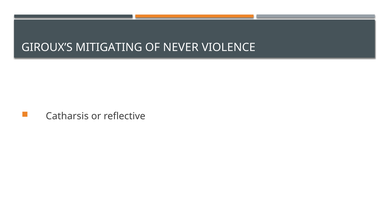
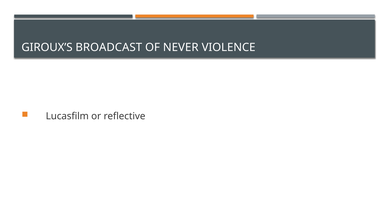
MITIGATING: MITIGATING -> BROADCAST (109, 47)
Catharsis: Catharsis -> Lucasfilm (67, 116)
